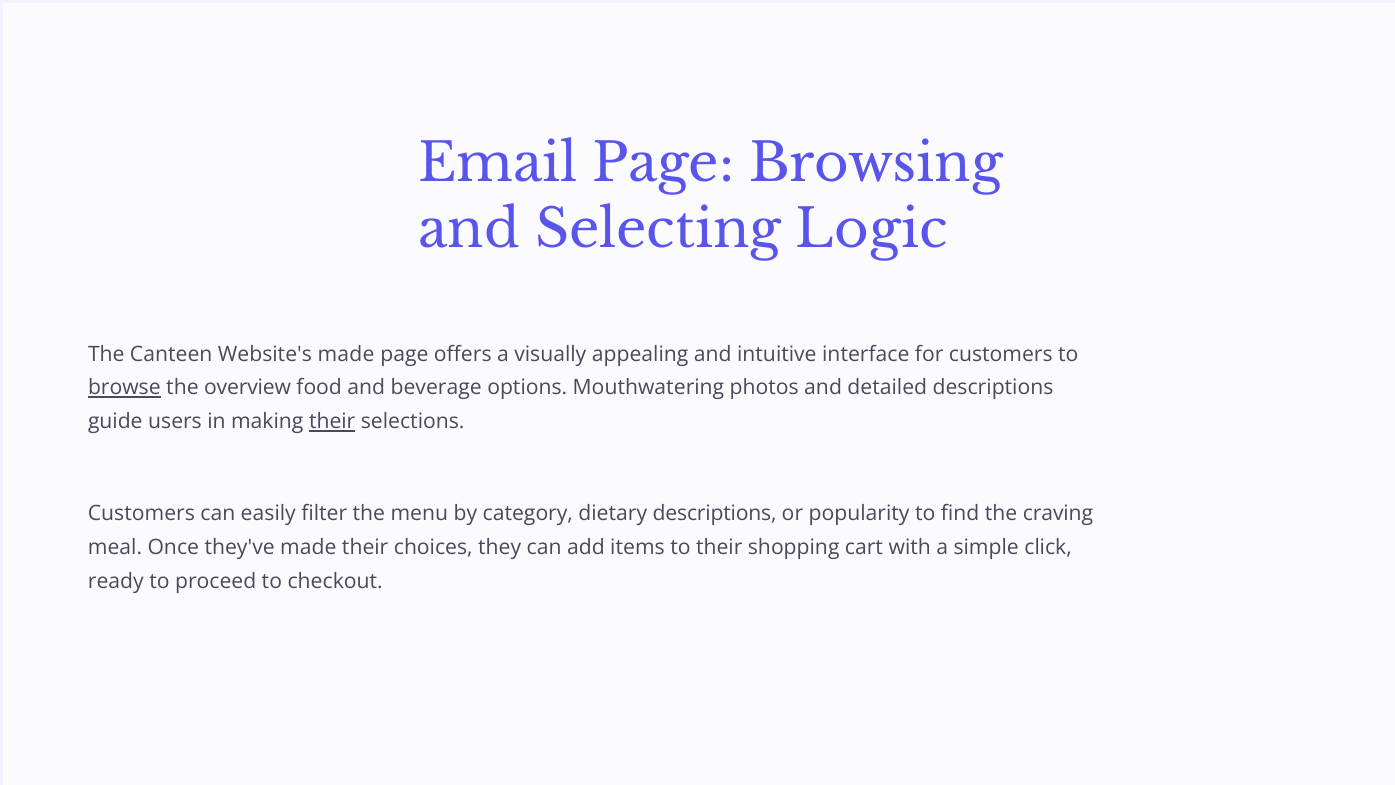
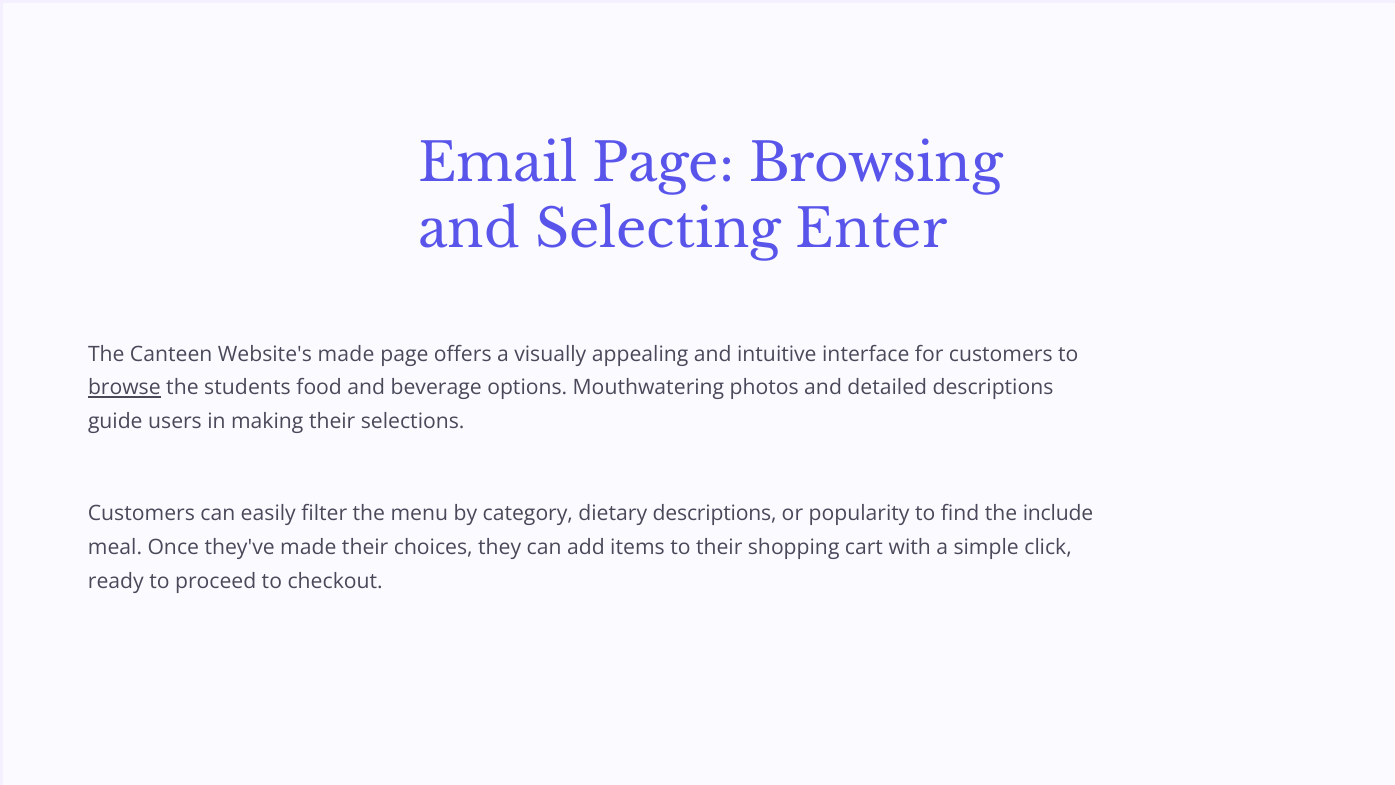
Logic: Logic -> Enter (872, 230)
overview: overview -> students (247, 388)
their underline: present -> none (332, 422)
craving: craving -> include (1058, 513)
